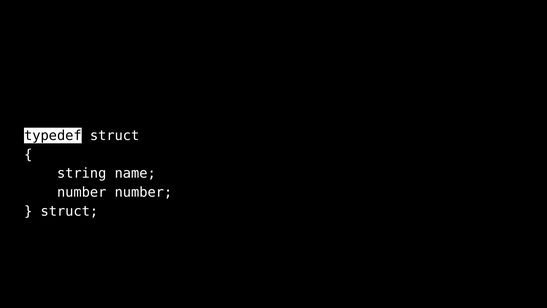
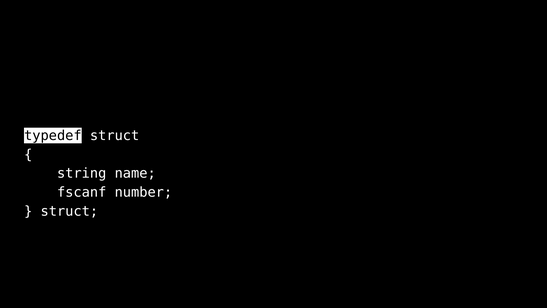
number: number -> fscanf (82, 192)
